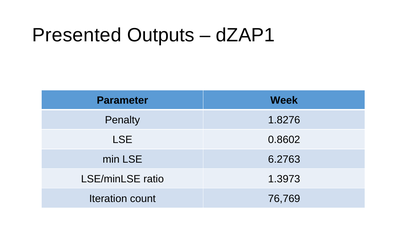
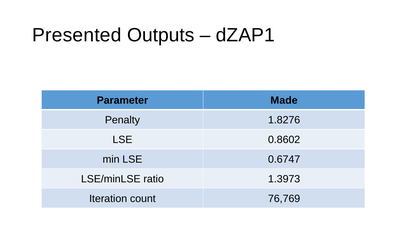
Week: Week -> Made (284, 100)
6.2763: 6.2763 -> 0.6747 (284, 160)
